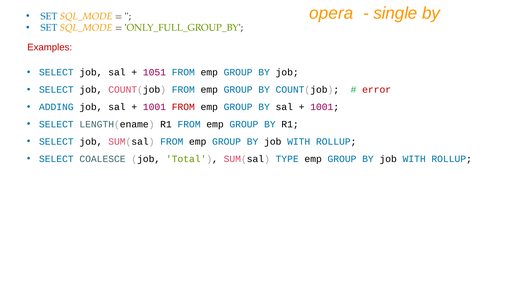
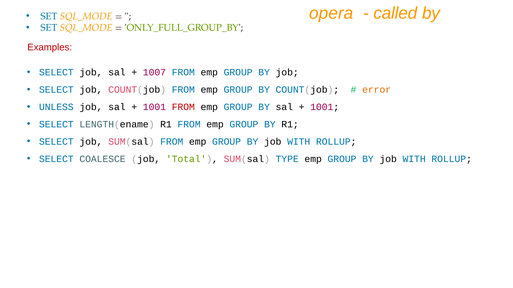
single: single -> called (396, 13)
1051: 1051 -> 1007 (154, 73)
error colour: red -> orange (377, 90)
ADDING: ADDING -> UNLESS (56, 107)
